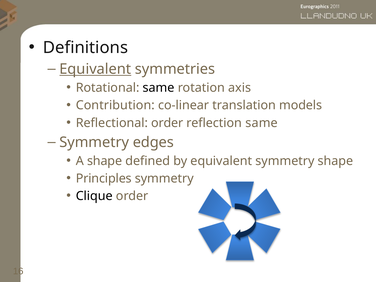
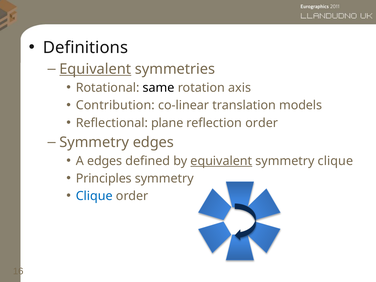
Reflectional order: order -> plane (167, 123)
reflection same: same -> order (262, 123)
A shape: shape -> edges (105, 161)
equivalent underline: none -> present (221, 161)
symmetry shape: shape -> clique (335, 161)
Clique colour: black -> blue (94, 196)
